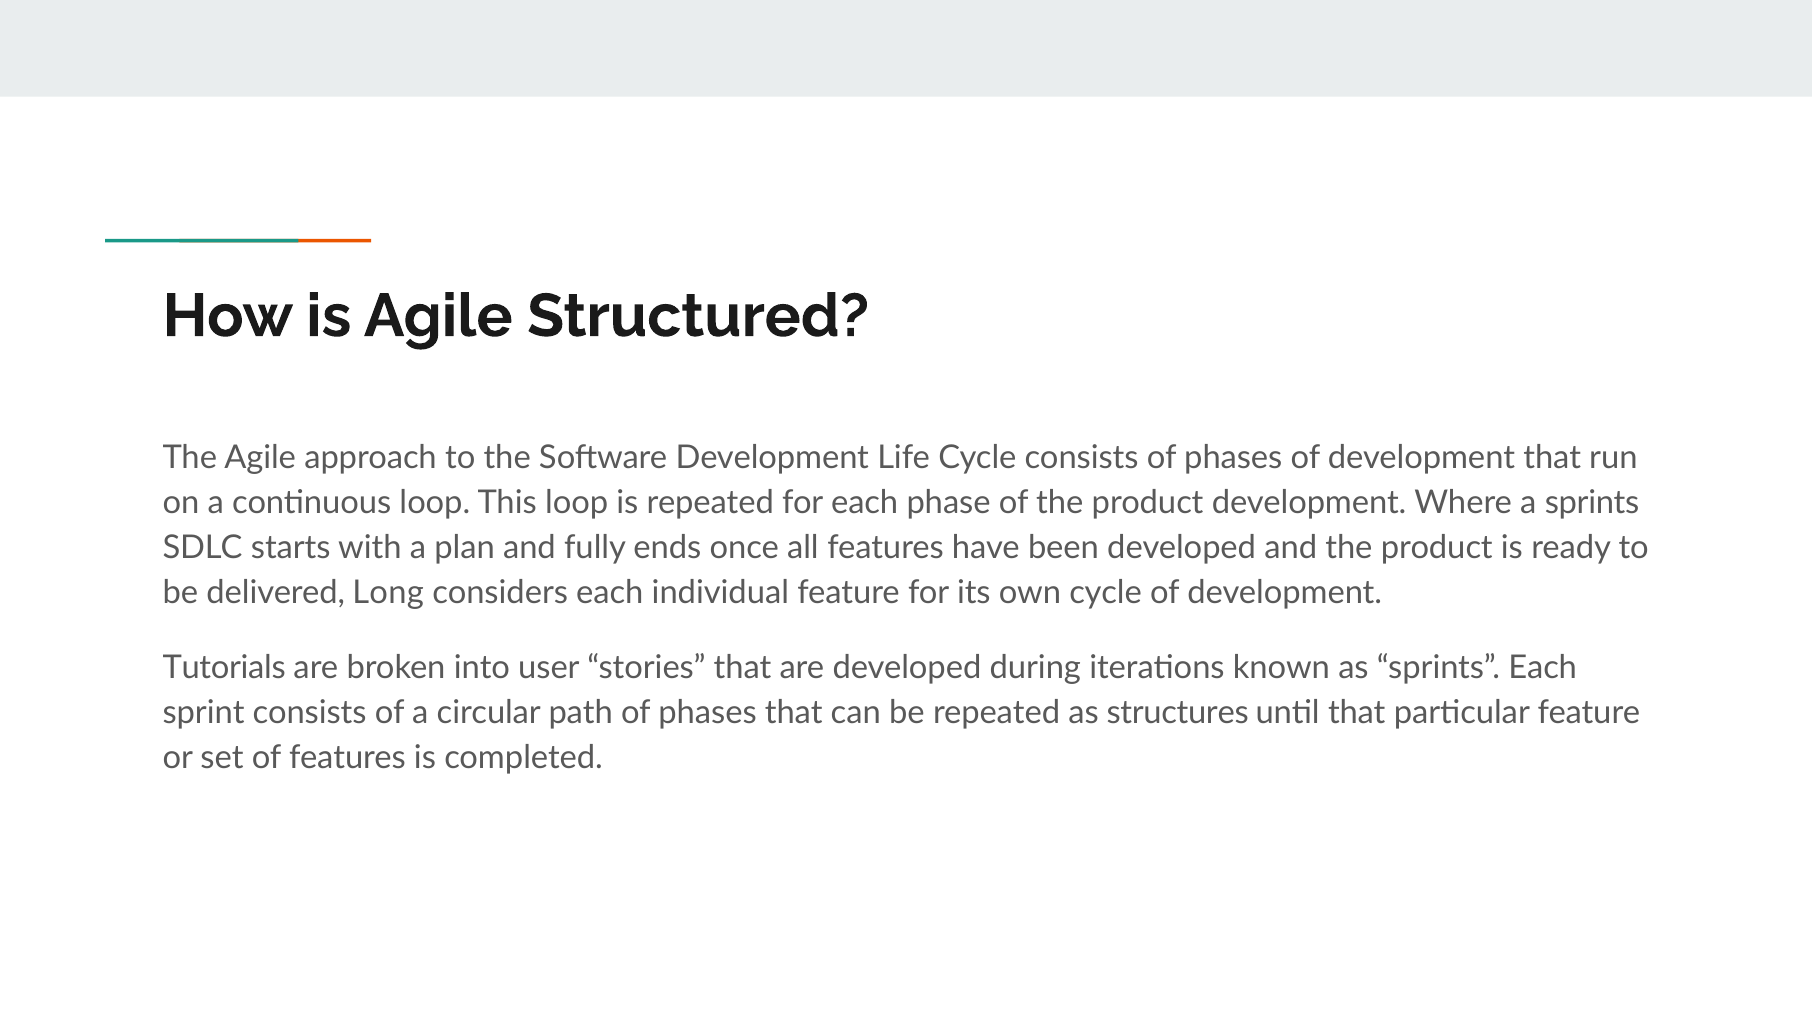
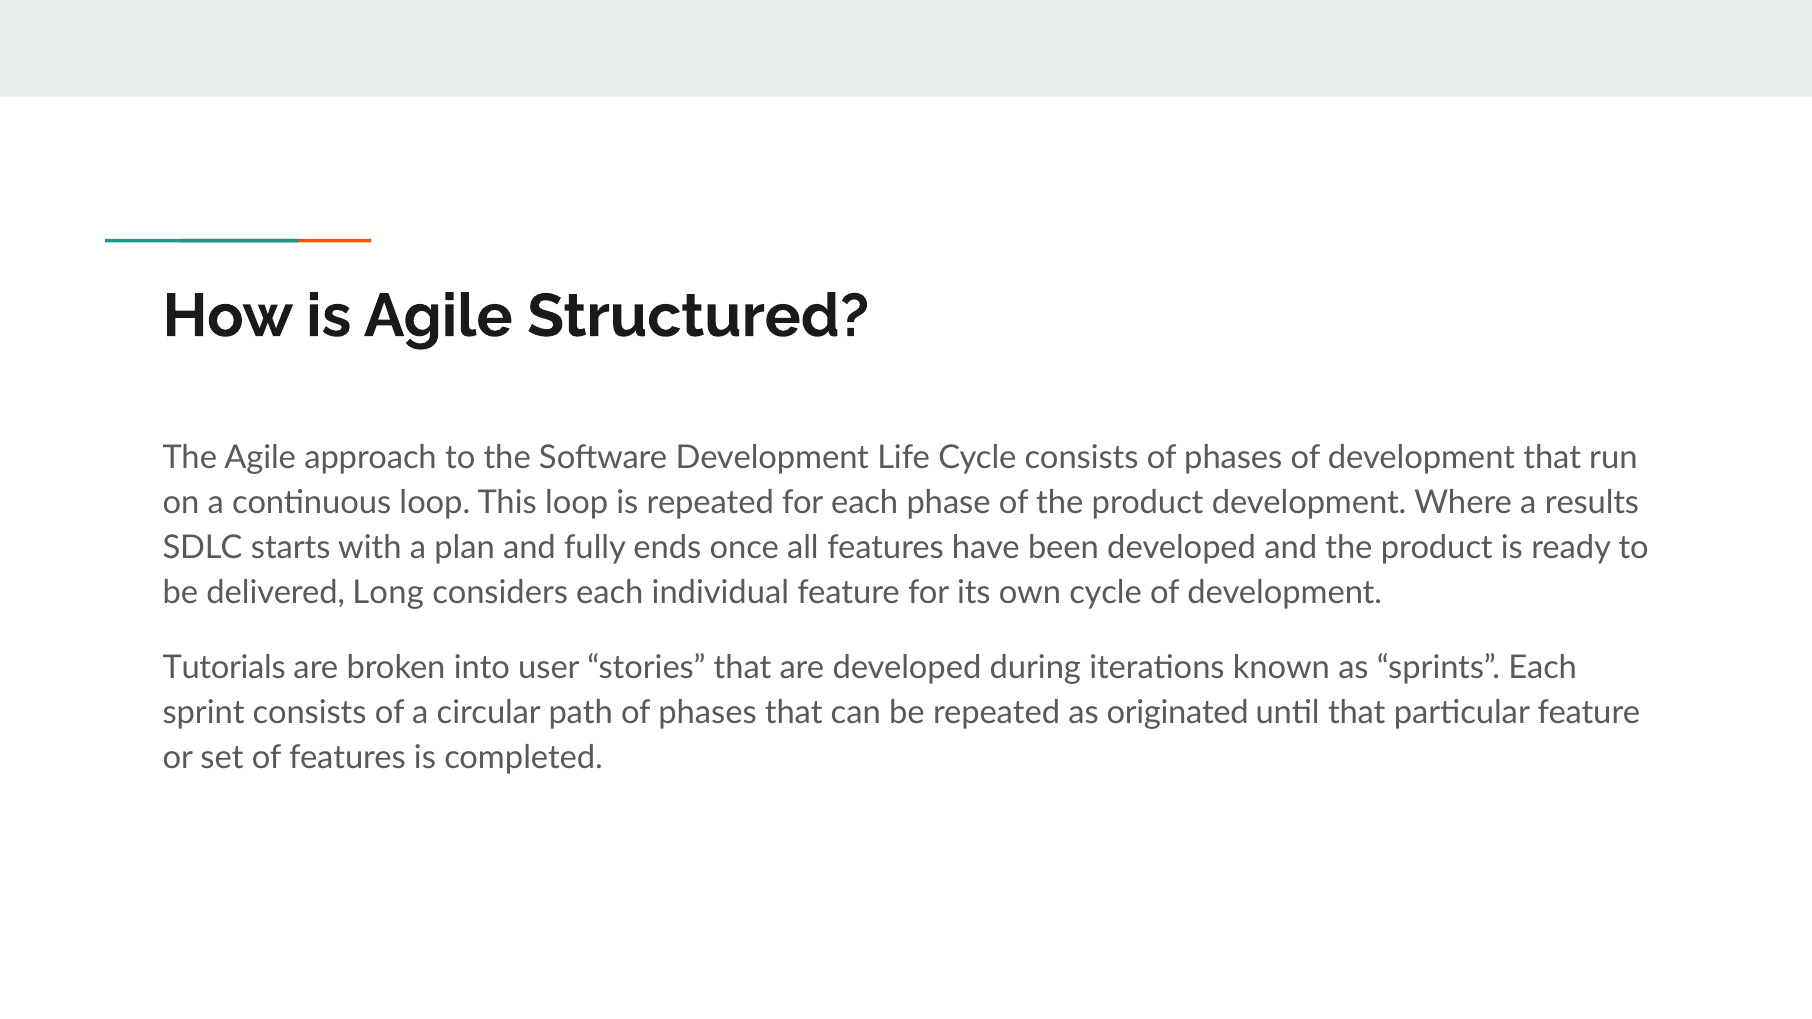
a sprints: sprints -> results (1592, 503)
structures: structures -> originated (1178, 713)
